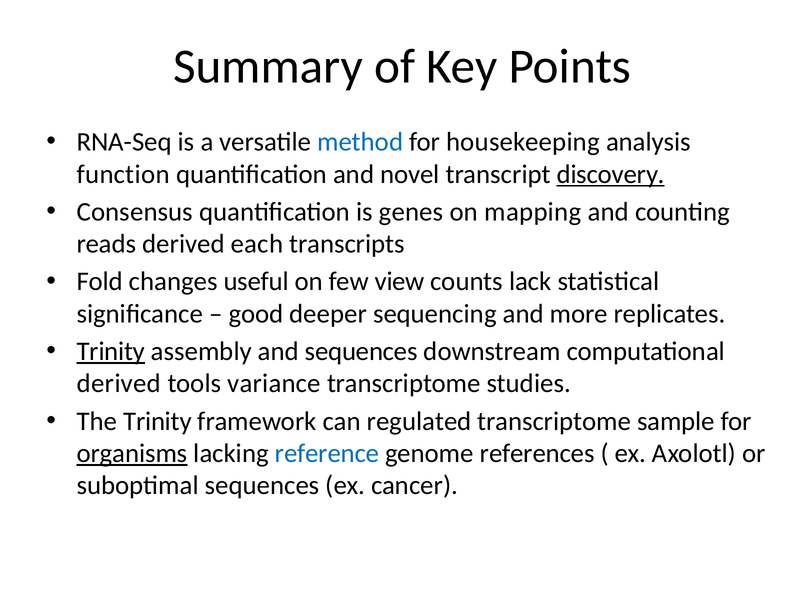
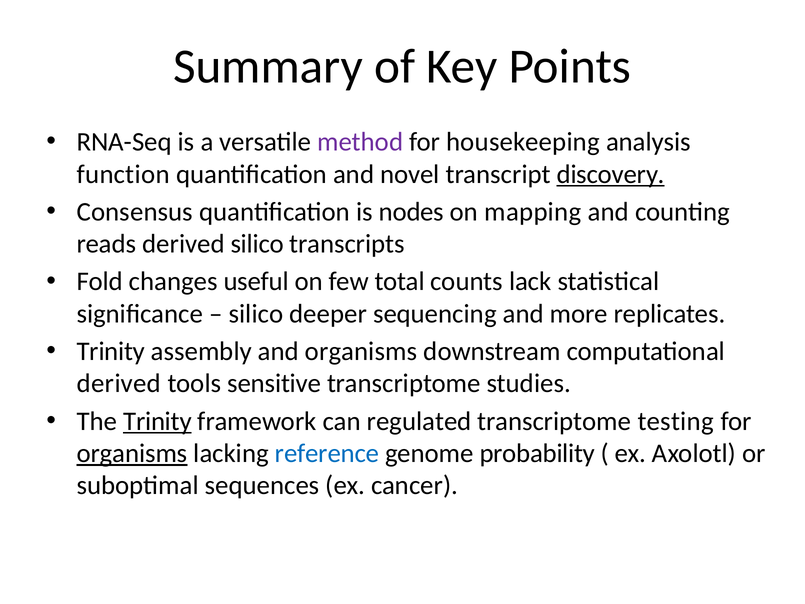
method colour: blue -> purple (360, 142)
genes: genes -> nodes (411, 212)
derived each: each -> silico (257, 244)
view: view -> total (400, 282)
good: good -> silico (256, 314)
Trinity underline: present -> none (111, 351)
and sequences: sequences -> organisms (361, 351)
variance: variance -> sensitive (274, 383)
Trinity underline: none -> present (157, 421)
sample: sample -> testing (676, 421)
references: references -> probability (537, 453)
